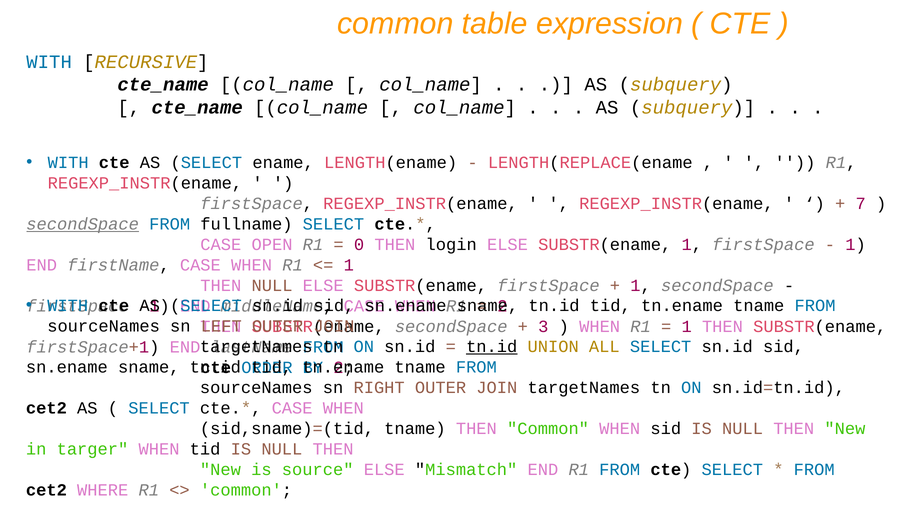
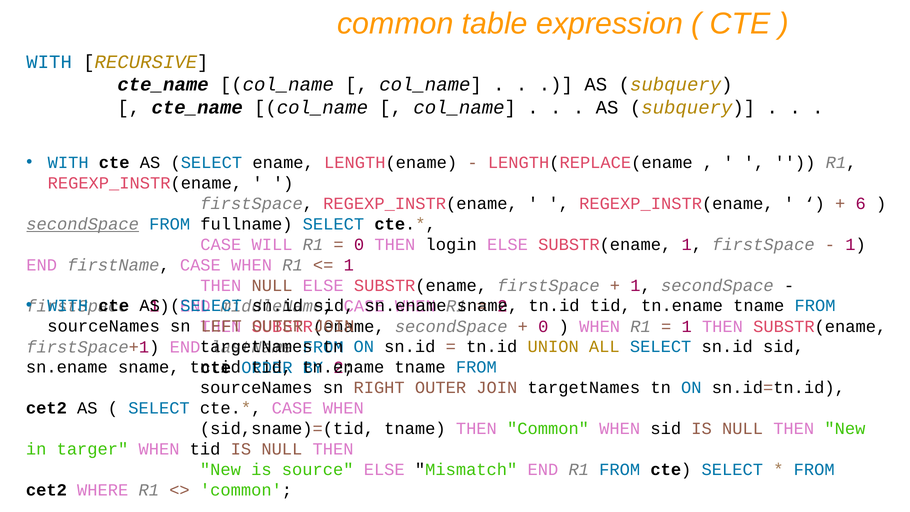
7: 7 -> 6 (861, 203)
OPEN: OPEN -> WILL (272, 244)
3: 3 -> 0 (543, 326)
tn.id underline: present -> none (492, 346)
